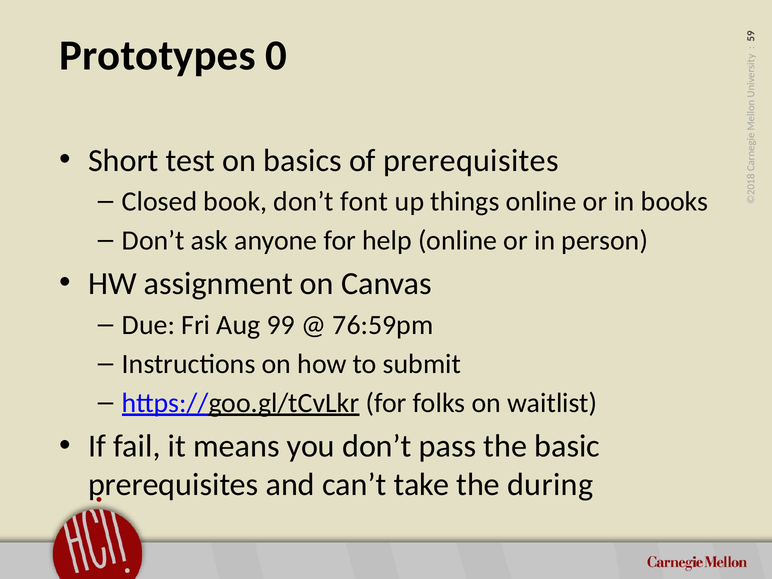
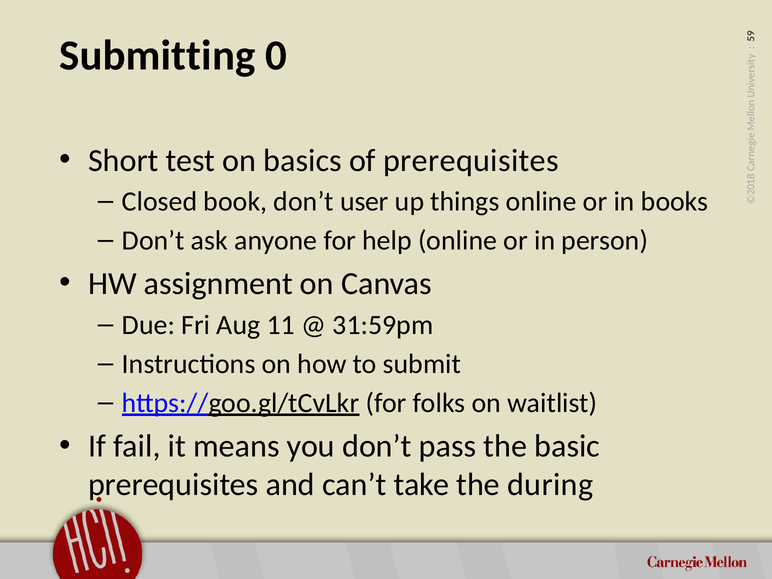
Prototypes: Prototypes -> Submitting (157, 56)
font: font -> user (364, 202)
99: 99 -> 11 (281, 325)
76:59pm: 76:59pm -> 31:59pm (383, 325)
